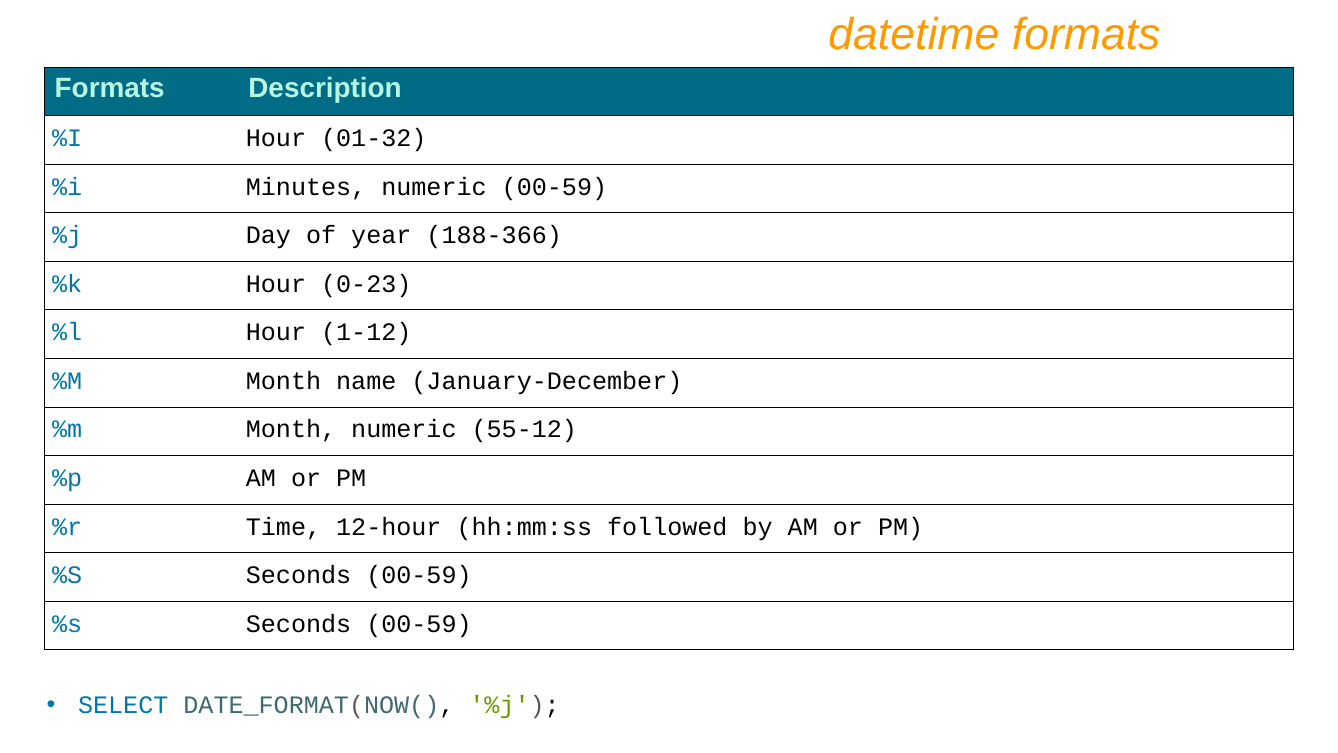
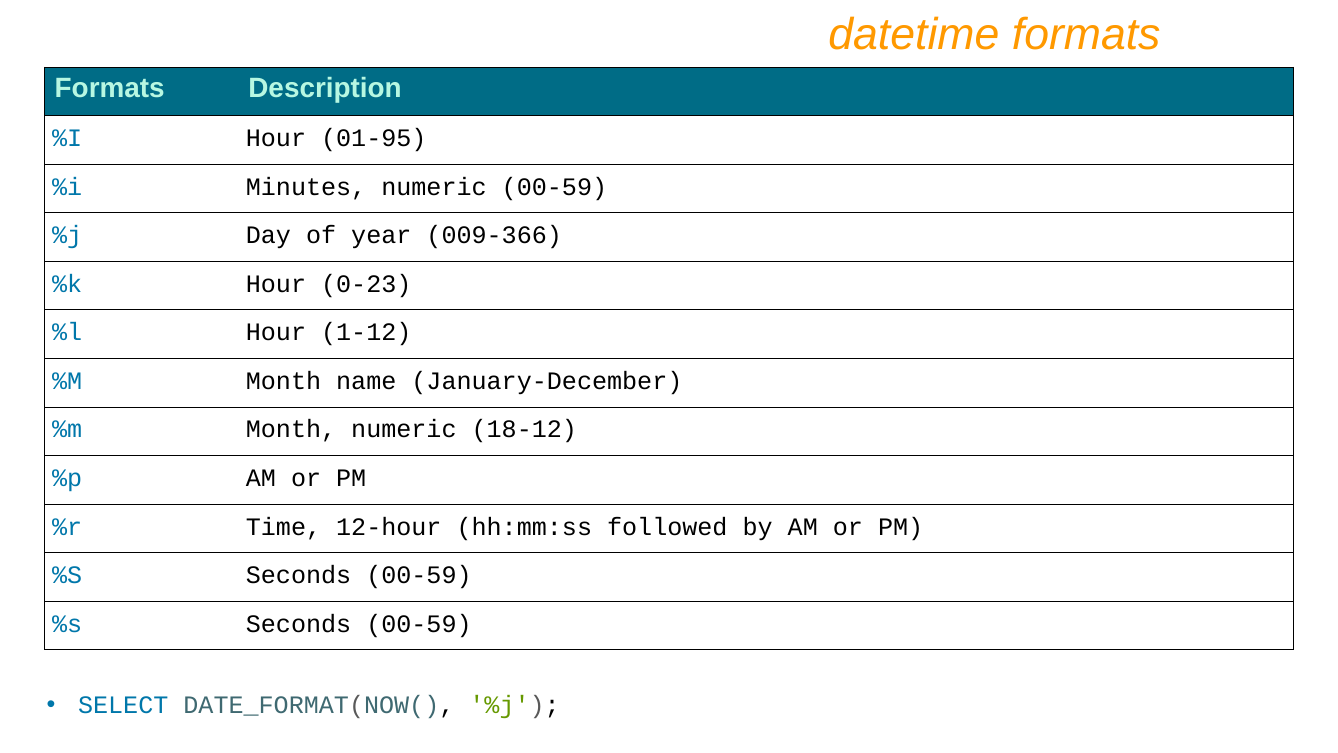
01-32: 01-32 -> 01-95 (374, 138)
188-366: 188-366 -> 009-366 (494, 235)
55-12: 55-12 -> 18-12 (524, 429)
